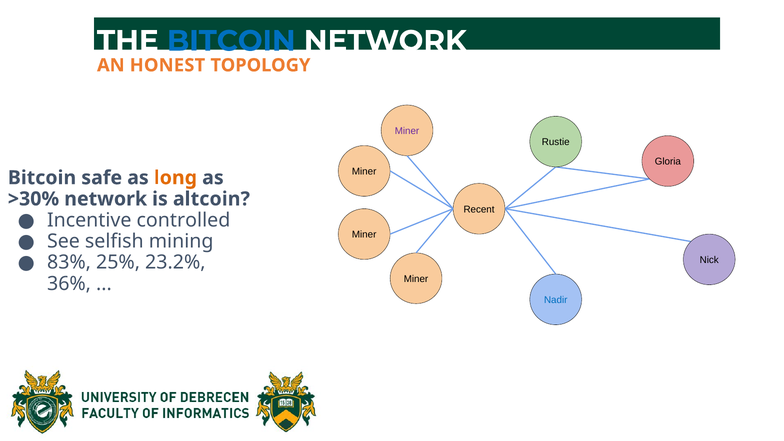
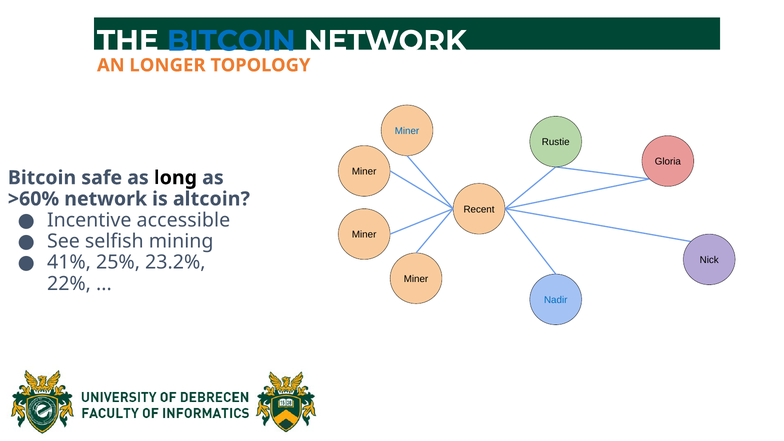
HONEST: HONEST -> LONGER (167, 65)
Miner colour: purple -> blue (407, 131)
long colour: orange -> black (175, 178)
>30%: >30% -> >60% (33, 199)
controlled: controlled -> accessible (183, 220)
83%: 83% -> 41% (69, 263)
36%: 36% -> 22% (69, 284)
